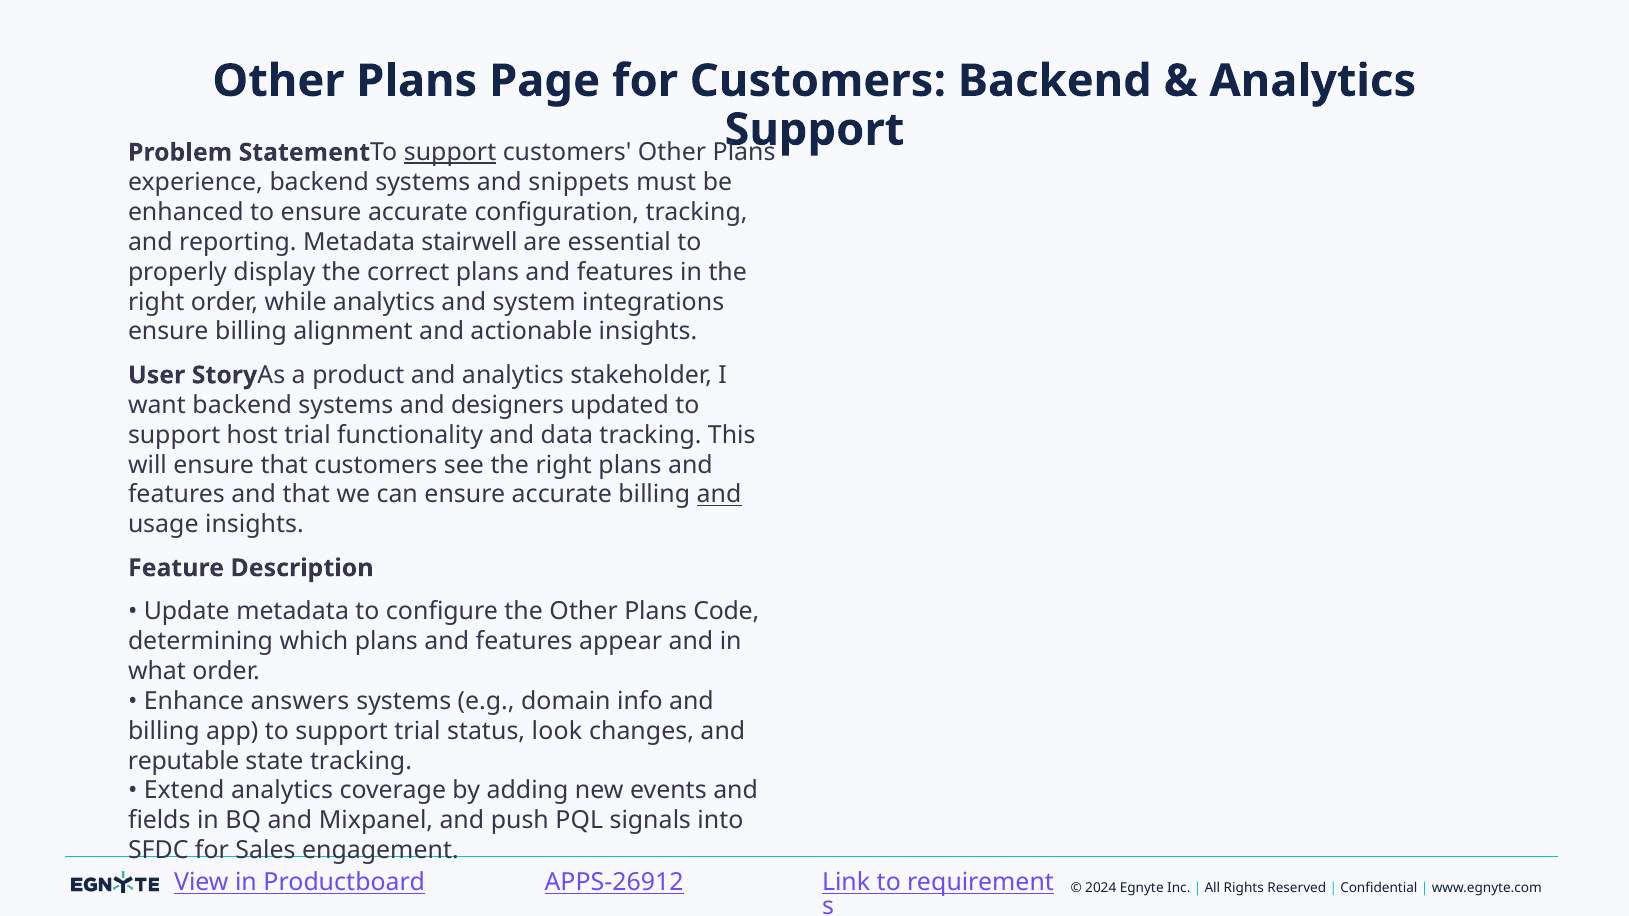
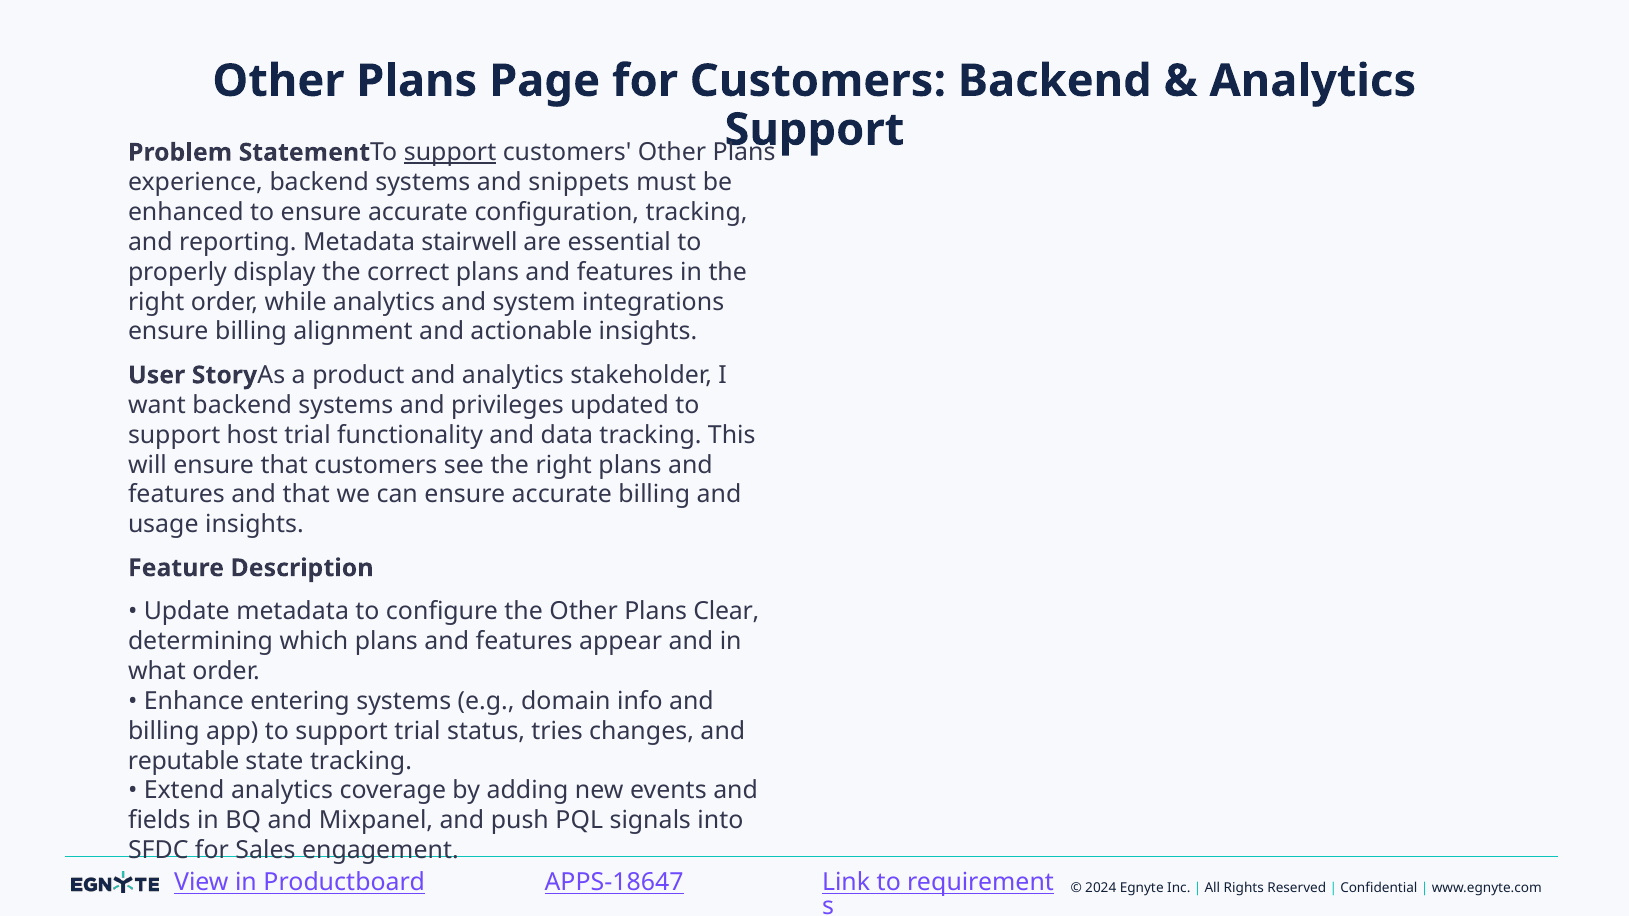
designers: designers -> privileges (507, 405)
and underline: present -> none (719, 495)
Code: Code -> Clear (726, 612)
answers: answers -> entering (300, 701)
look: look -> tries (557, 731)
APPS-26912: APPS-26912 -> APPS-18647 (614, 883)
